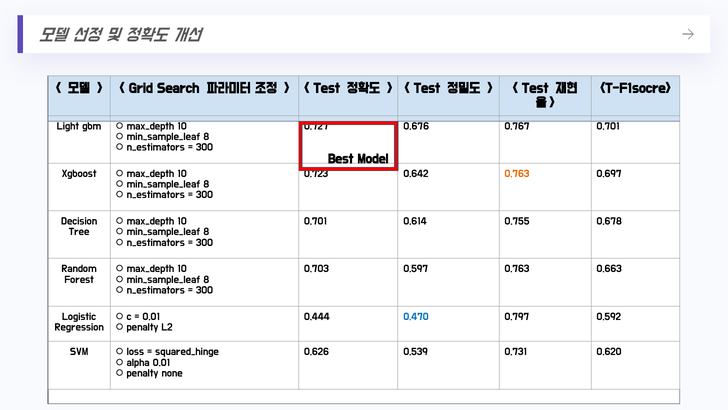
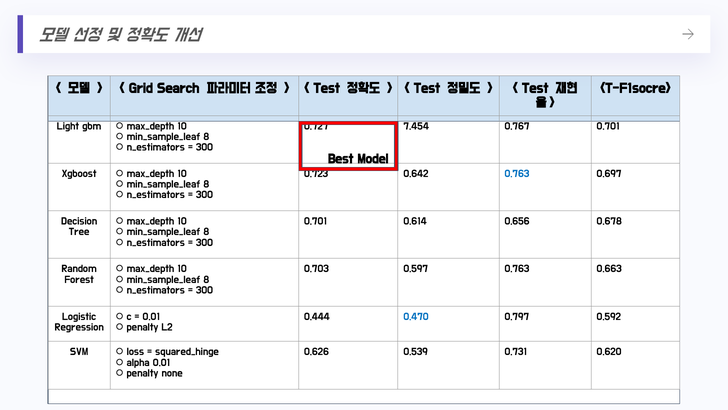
0.676: 0.676 -> 7.454 (416, 126)
0.763 colour: orange -> blue (517, 173)
0.755: 0.755 -> 0.656 (517, 221)
